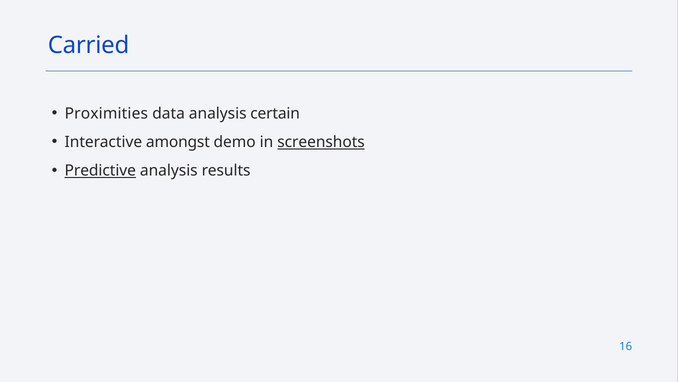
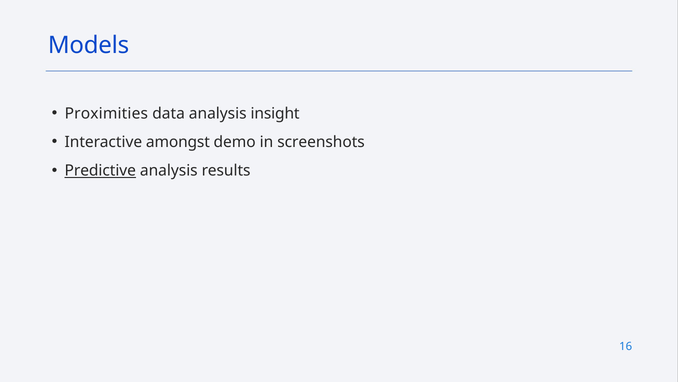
Carried: Carried -> Models (89, 45)
certain: certain -> insight (275, 113)
screenshots underline: present -> none (321, 142)
